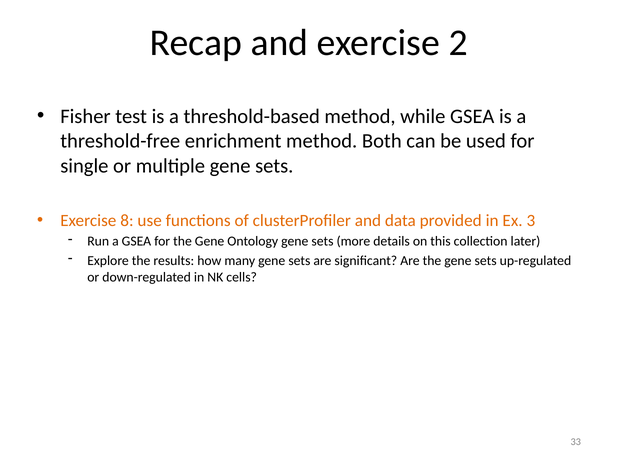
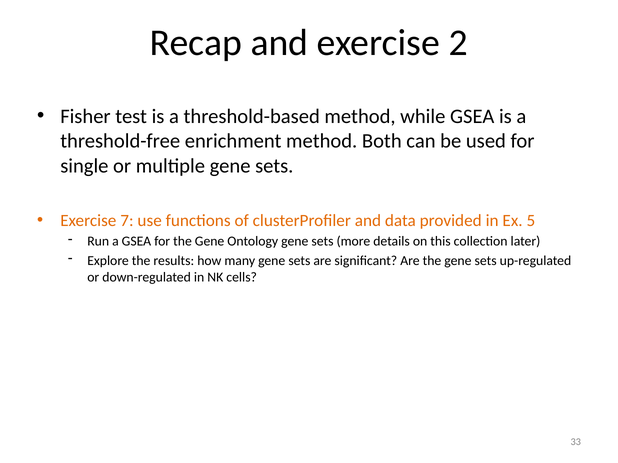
8: 8 -> 7 (127, 221)
3: 3 -> 5 (531, 221)
